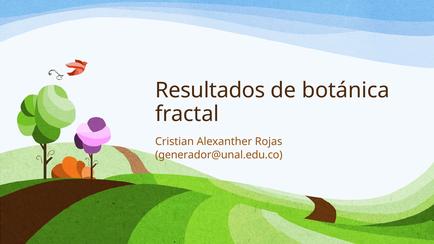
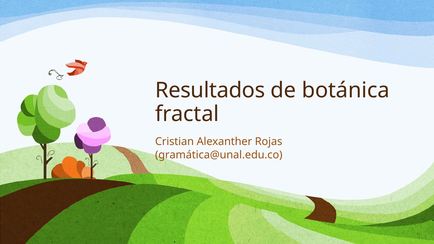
generador@unal.edu.co: generador@unal.edu.co -> gramática@unal.edu.co (219, 155)
